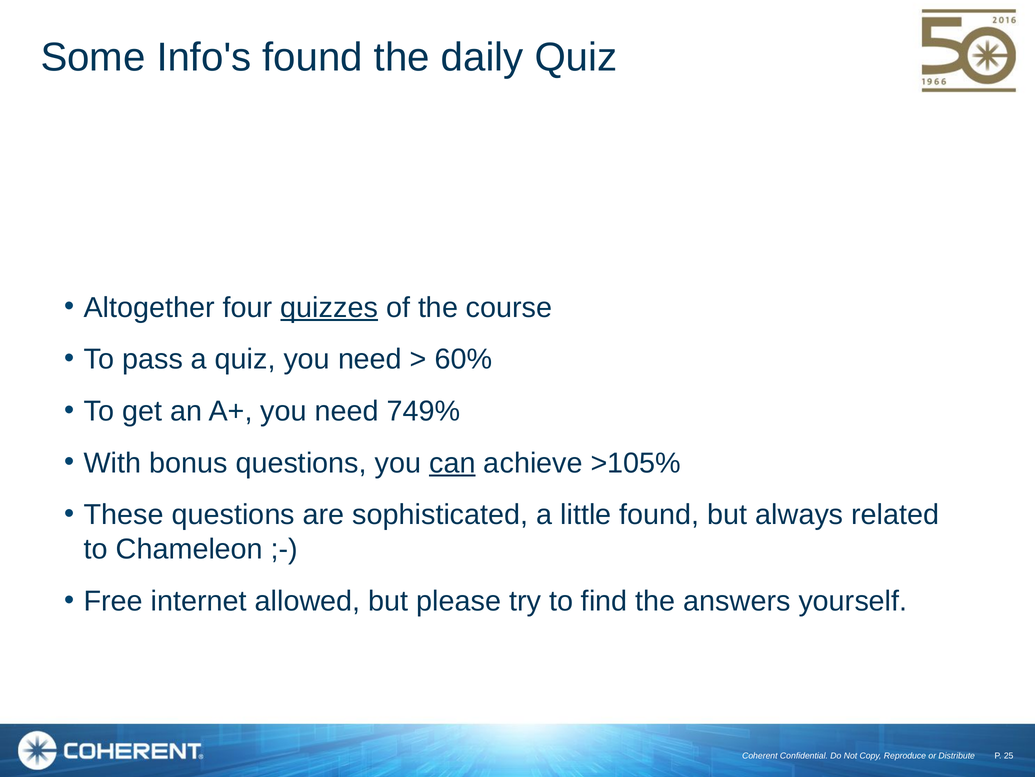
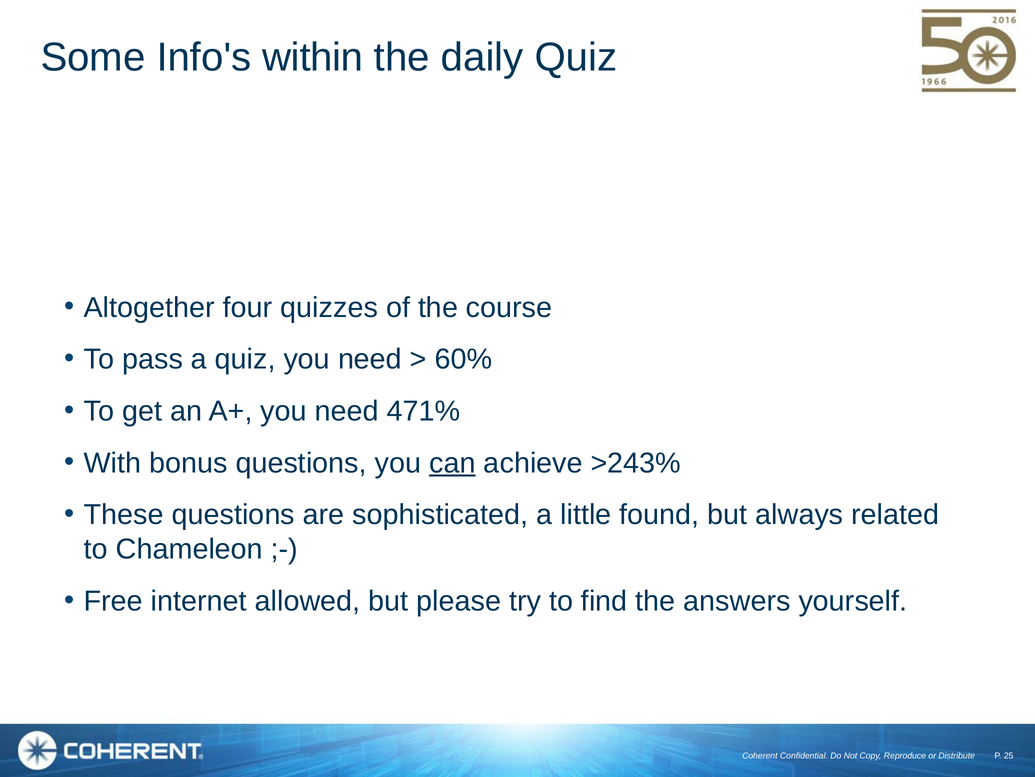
Info's found: found -> within (313, 57)
quizzes underline: present -> none (329, 307)
749%: 749% -> 471% (424, 411)
>105%: >105% -> >243% (636, 463)
